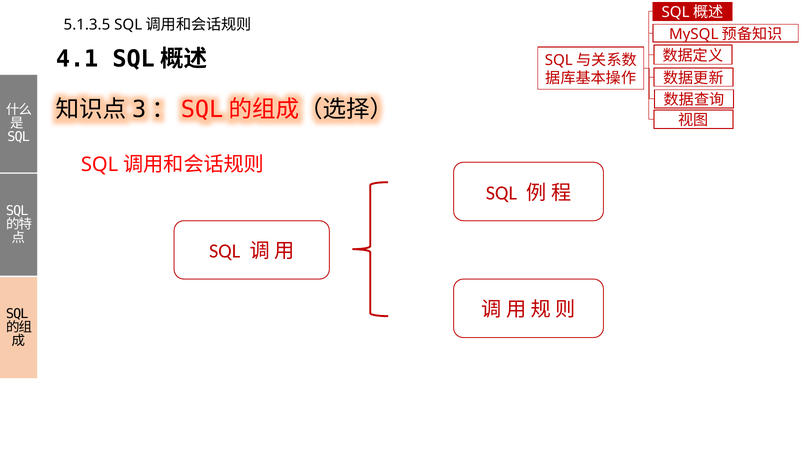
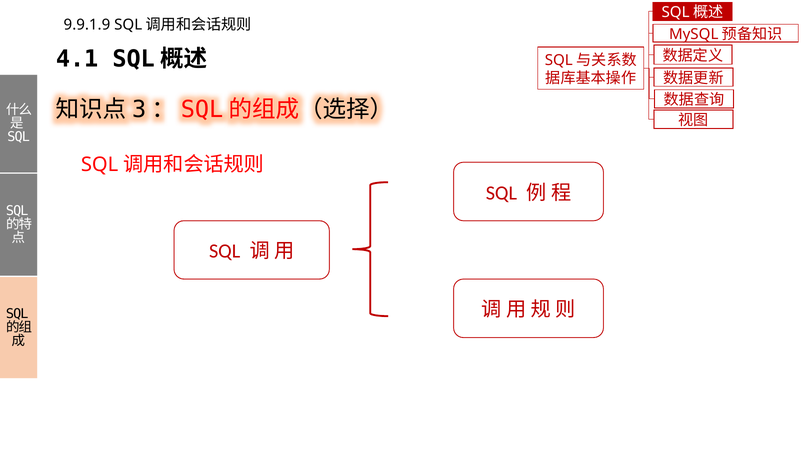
5.1.3.5: 5.1.3.5 -> 9.9.1.9 (87, 25)
